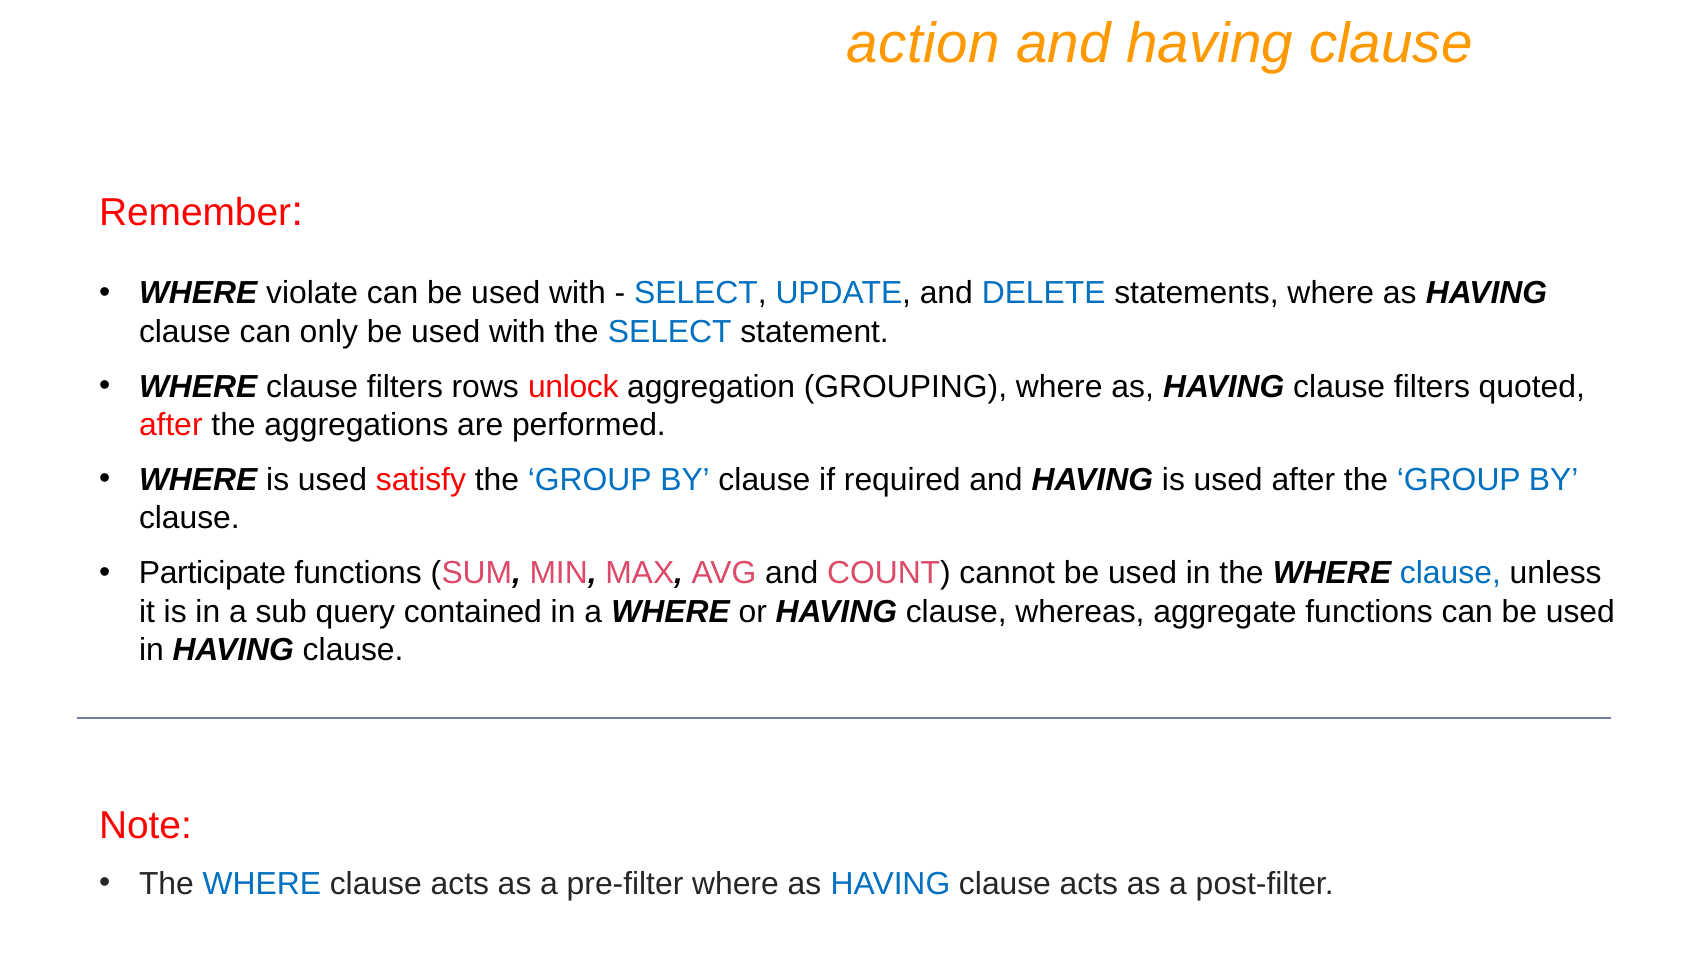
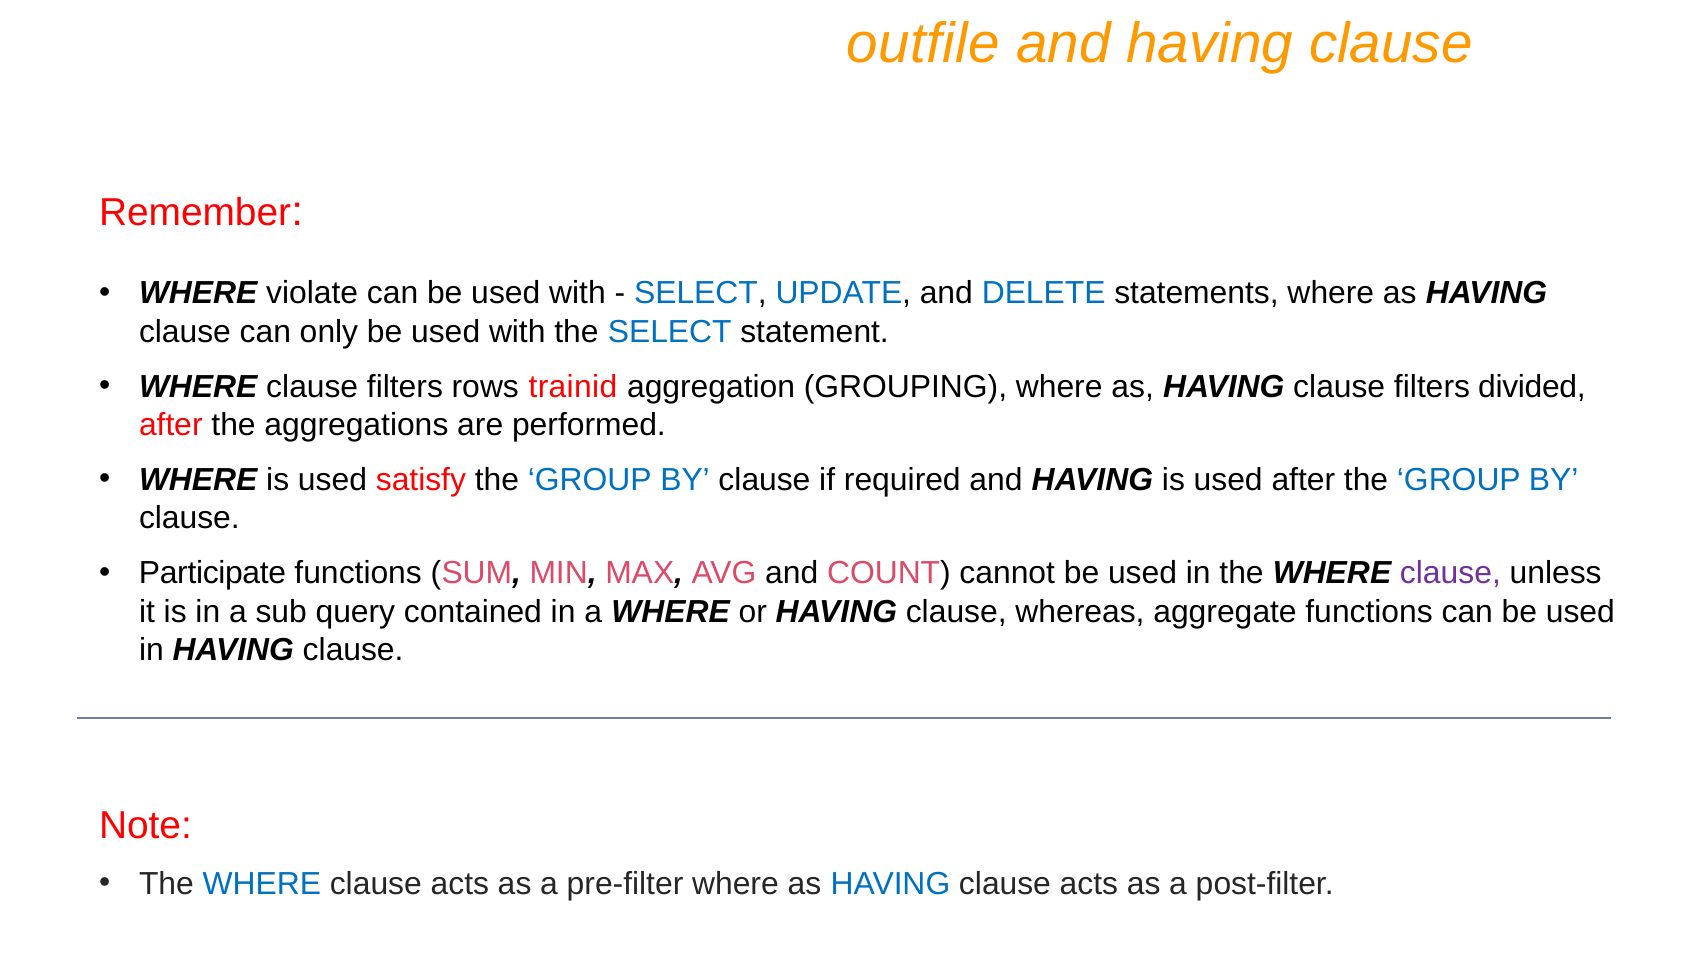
action: action -> outfile (923, 44)
unlock: unlock -> trainid (573, 387)
quoted: quoted -> divided (1532, 387)
clause colour: blue -> purple (1450, 573)
